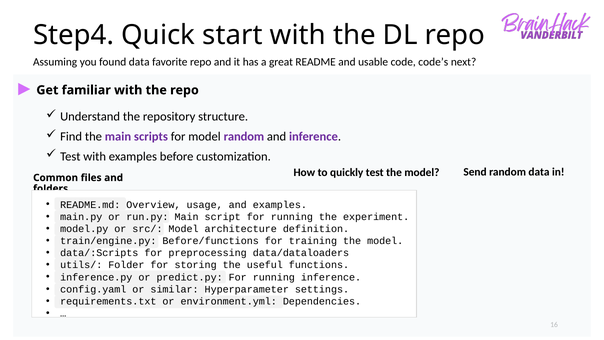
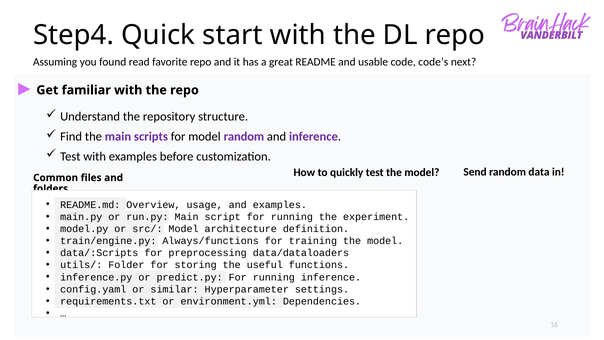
found data: data -> read (139, 62)
Before/functions: Before/functions -> Always/functions (211, 241)
